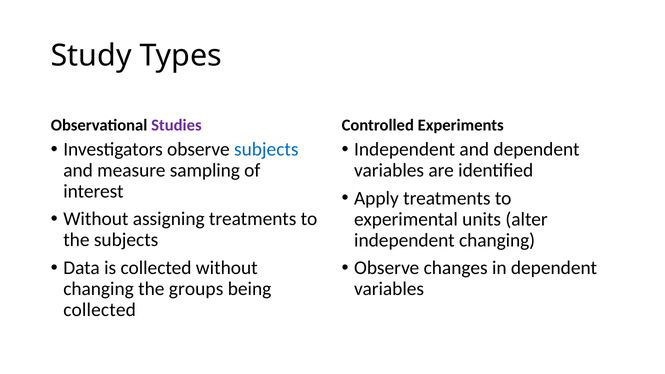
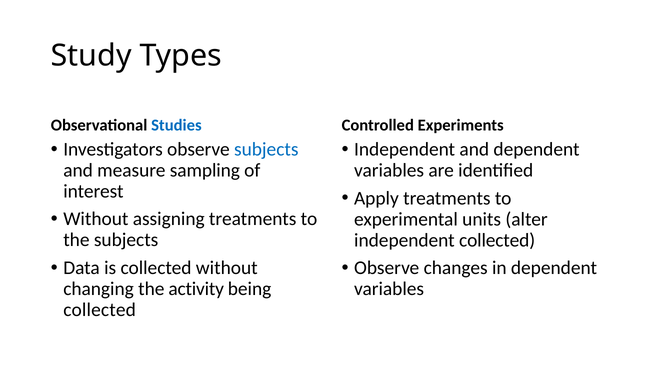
Studies colour: purple -> blue (176, 125)
independent changing: changing -> collected (497, 240)
groups: groups -> activity (196, 289)
